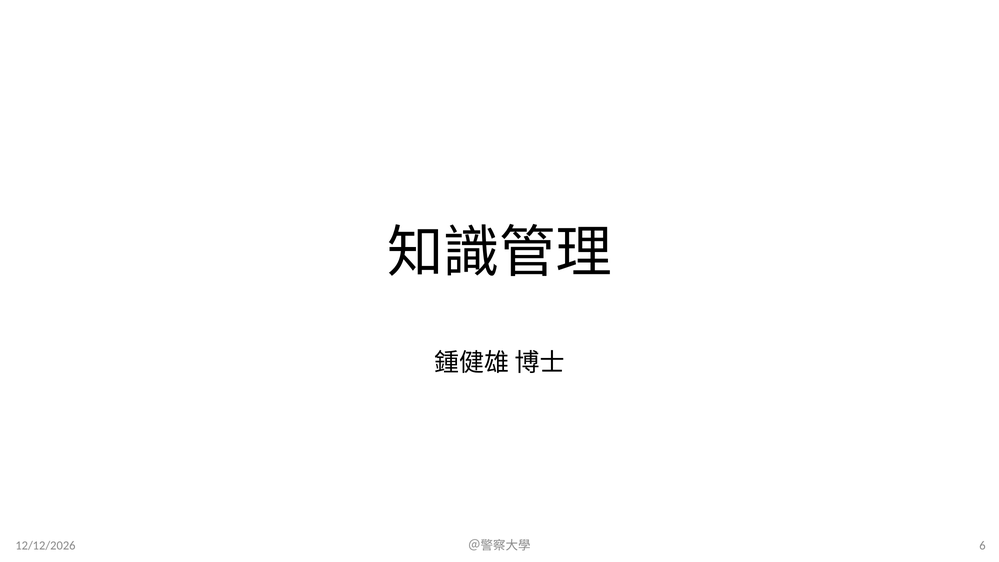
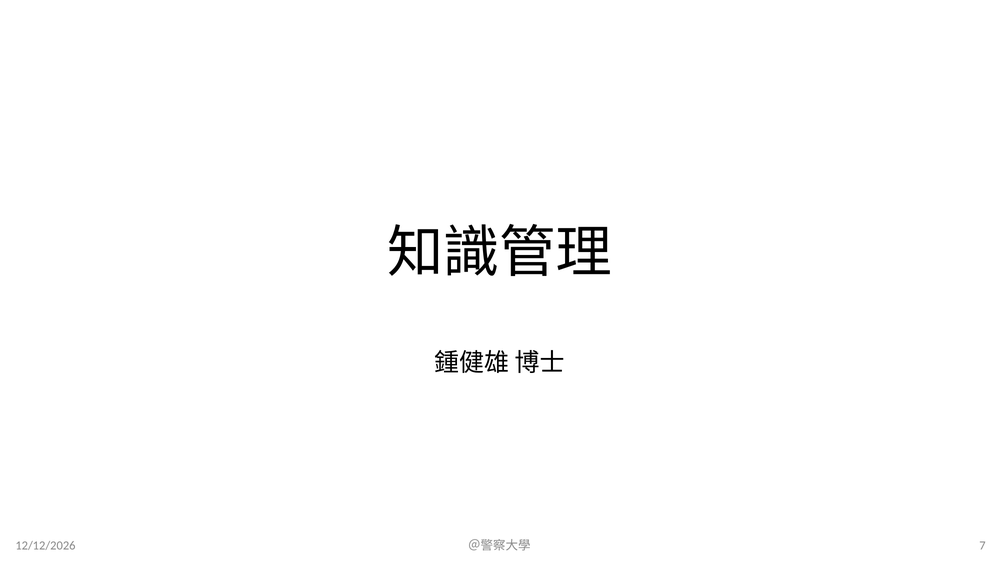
6: 6 -> 7 (982, 546)
